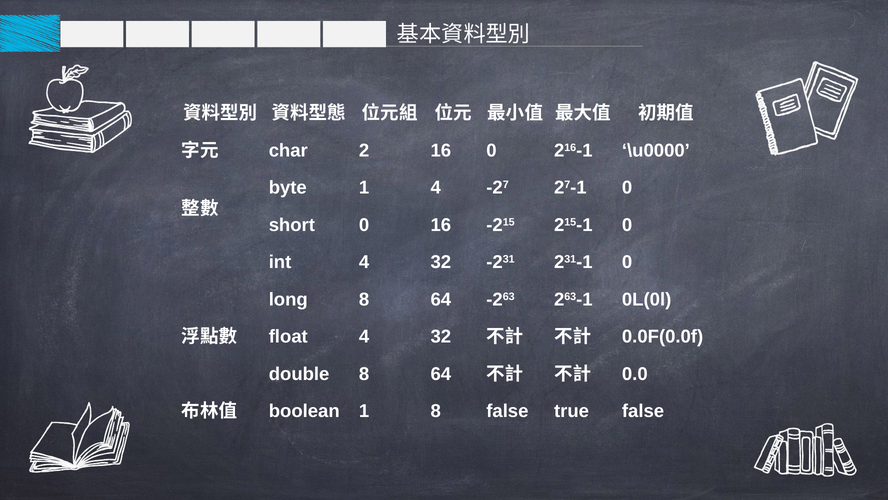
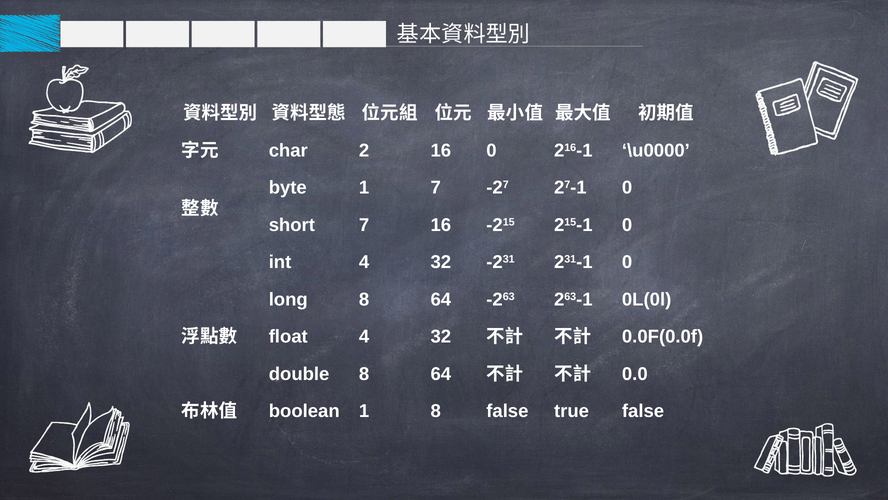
1 4: 4 -> 7 (436, 188)
short 0: 0 -> 7 (364, 225)
